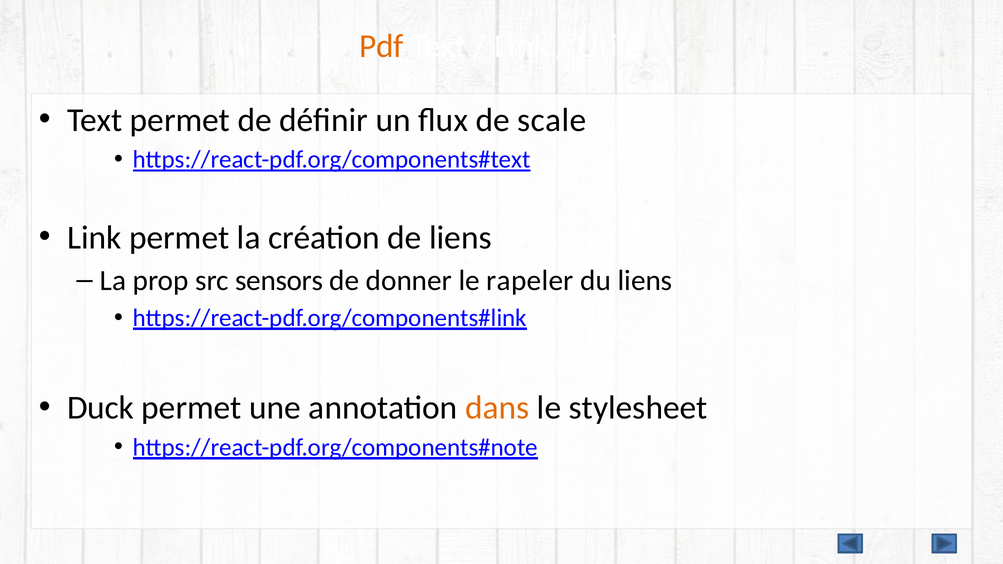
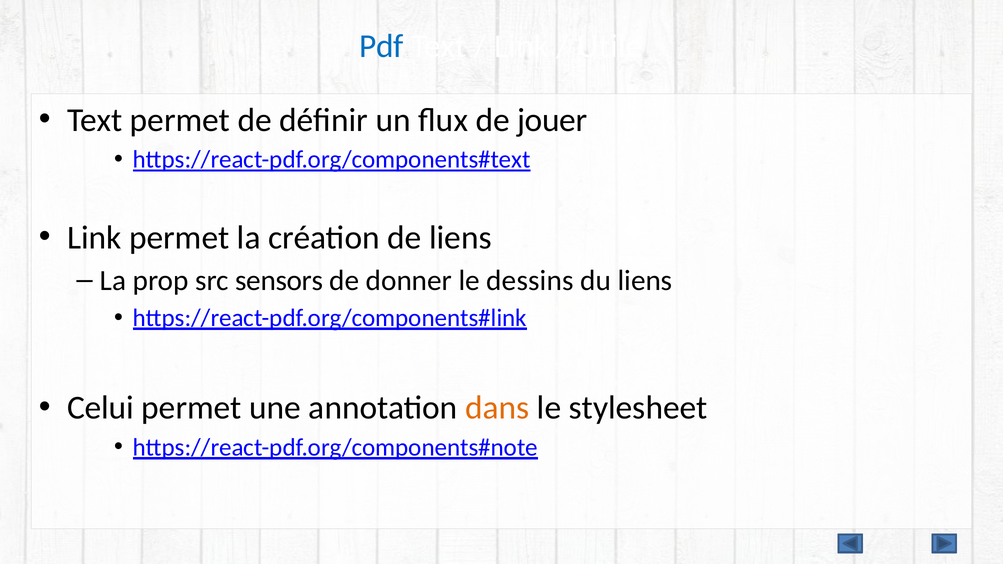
Pdf colour: orange -> blue (381, 46)
scale: scale -> jouer (552, 120)
rapeler: rapeler -> dessins (530, 281)
Duck: Duck -> Celui (100, 408)
